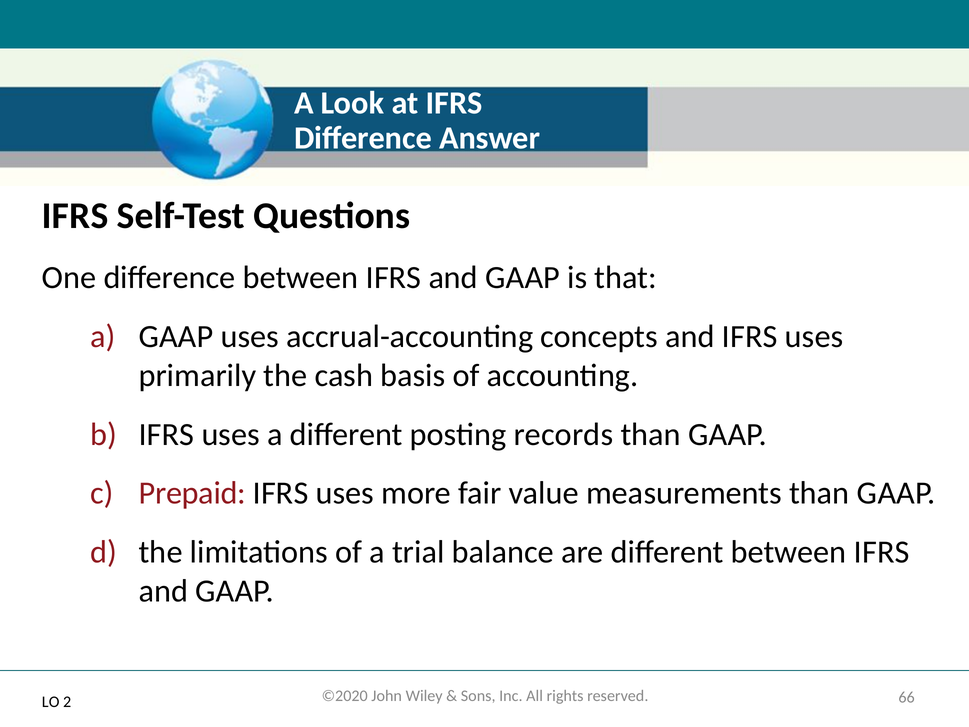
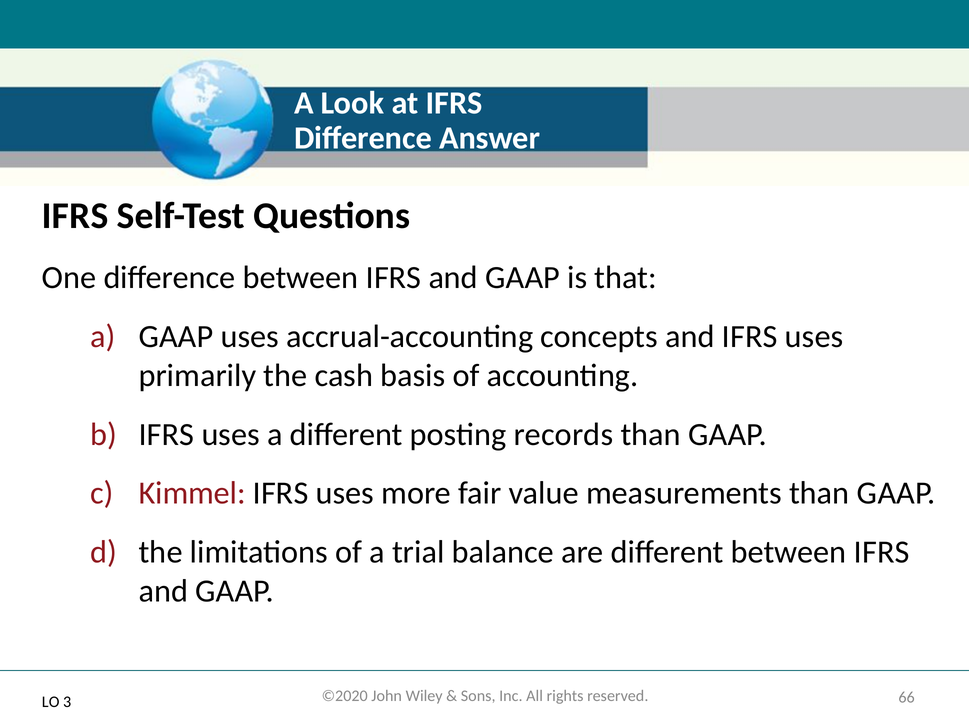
Prepaid: Prepaid -> Kimmel (192, 493)
2: 2 -> 3 (67, 702)
